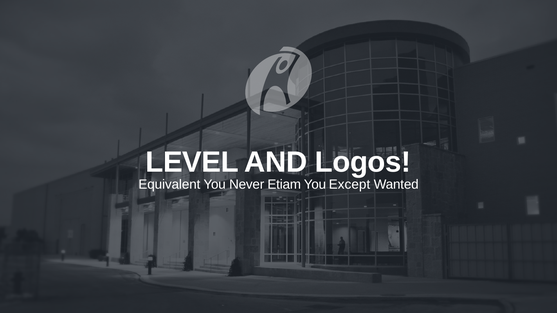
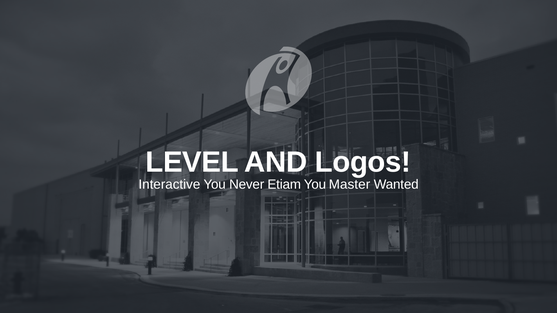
Equivalent: Equivalent -> Interactive (169, 185)
Except: Except -> Master (350, 185)
